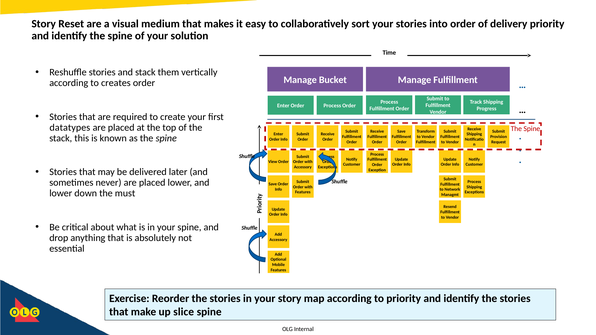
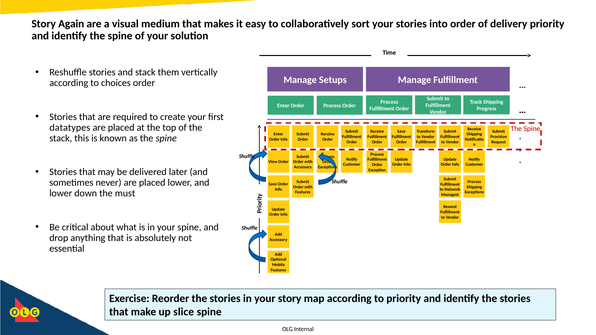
Reset: Reset -> Again (71, 24)
Bucket: Bucket -> Setups (333, 80)
creates: creates -> choices (116, 83)
